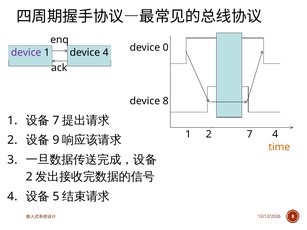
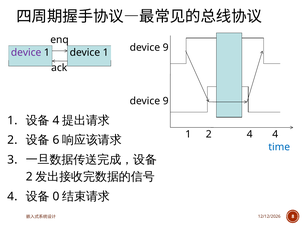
0: 0 -> 9 (166, 47)
1 device 4: 4 -> 1 (106, 53)
8: 8 -> 9 (166, 101)
7: 7 -> 4 (56, 121)
2 7: 7 -> 4 (250, 134)
9: 9 -> 6 (56, 140)
time colour: orange -> blue (279, 147)
5: 5 -> 0 (56, 197)
